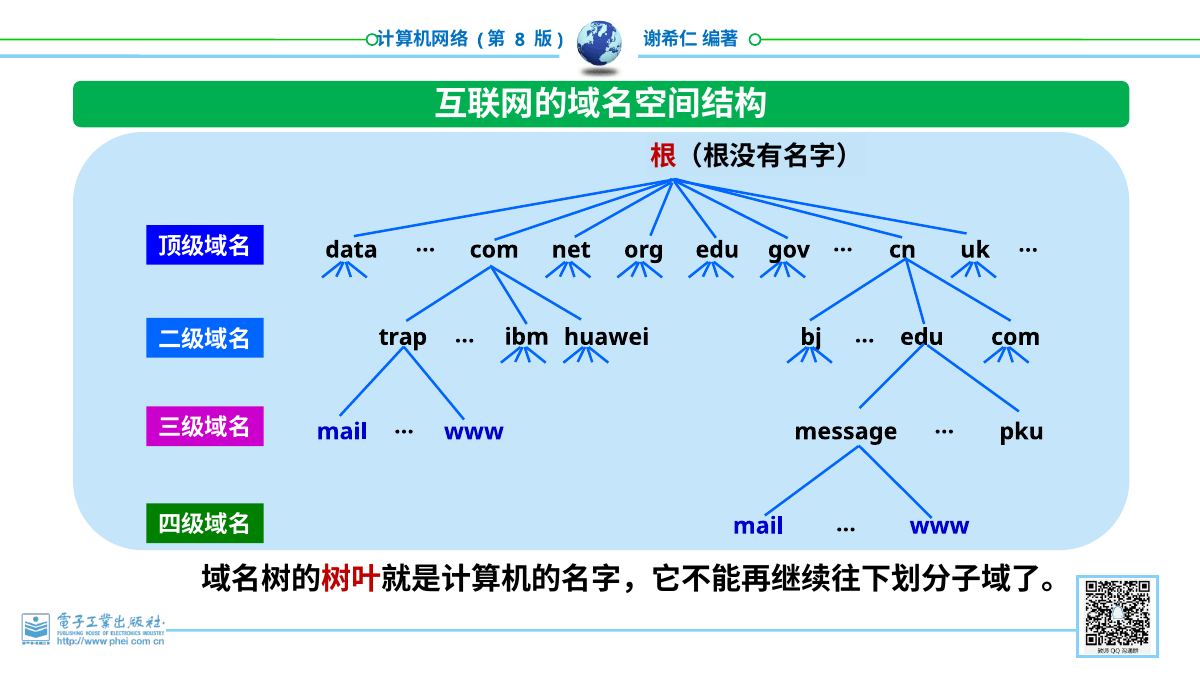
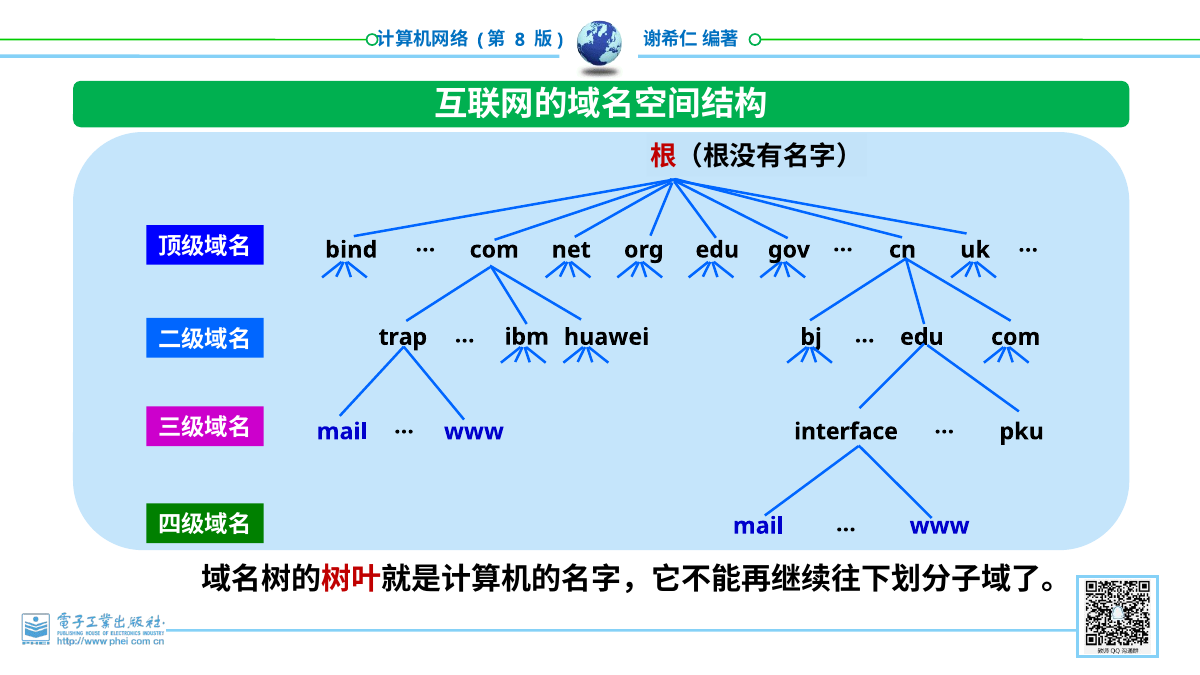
data: data -> bind (351, 250)
message: message -> interface (846, 432)
